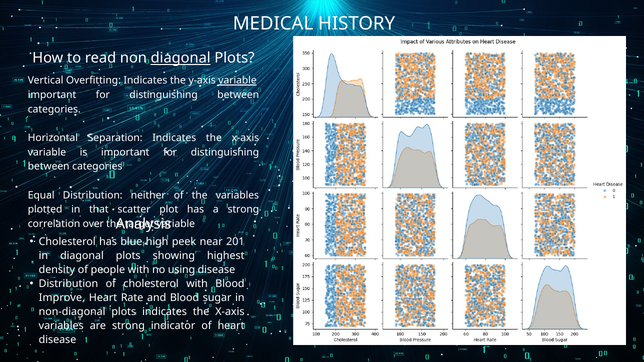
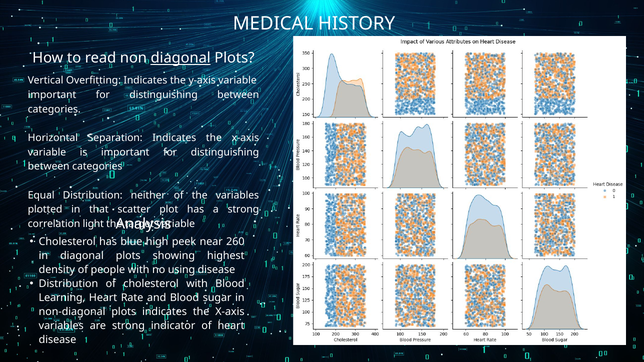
variable underline: present -> none (238, 81)
over: over -> light (93, 224)
201: 201 -> 260 (235, 242)
Improve: Improve -> Learning (62, 298)
